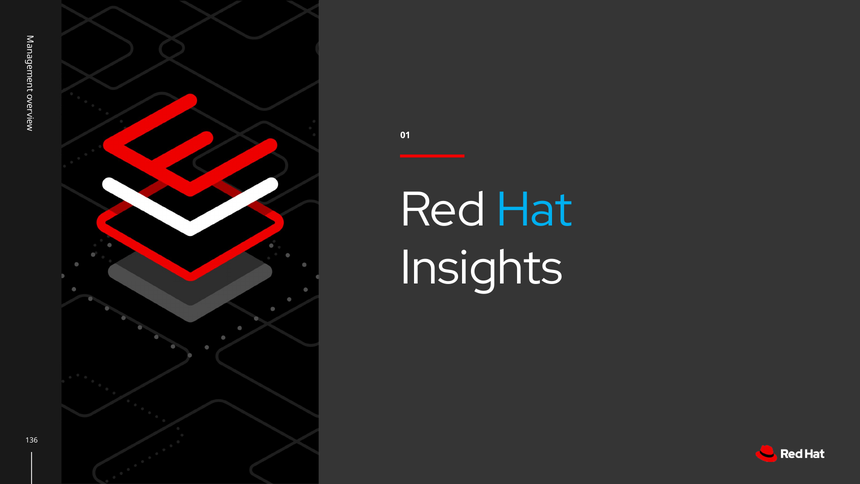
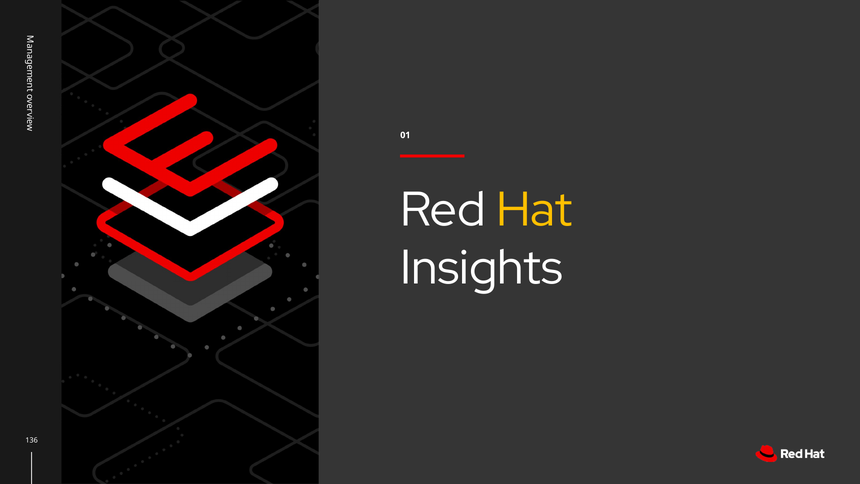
Hat colour: light blue -> yellow (534, 210)
